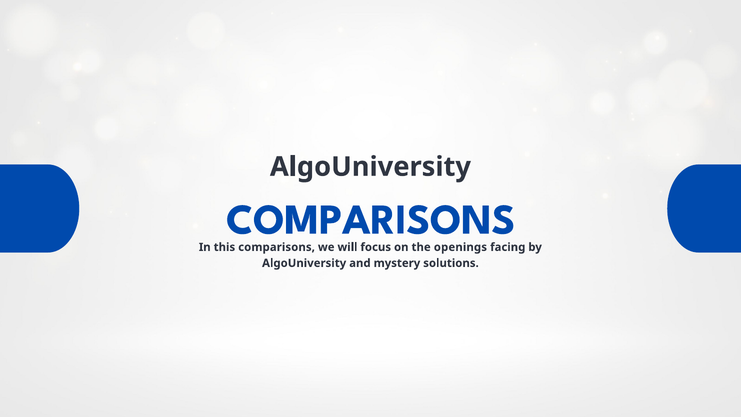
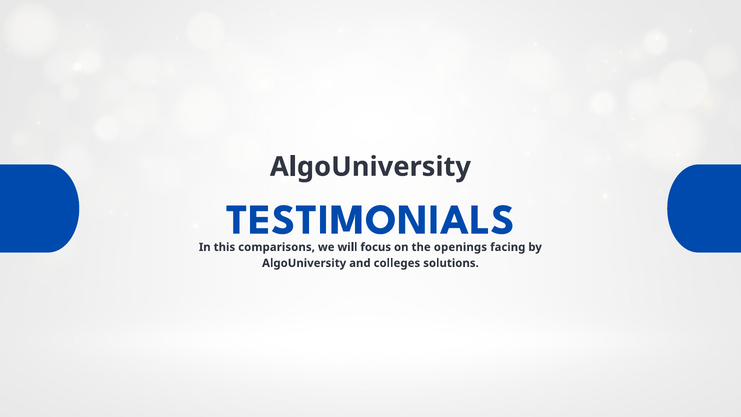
COMPARISONS: COMPARISONS -> TESTIMONIALS (370, 220)
mystery: mystery -> colleges (397, 263)
